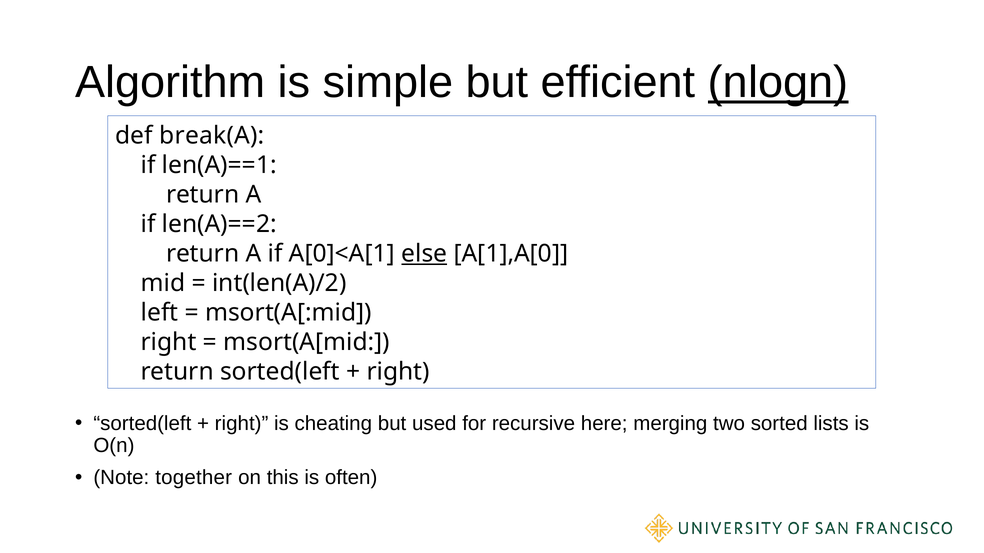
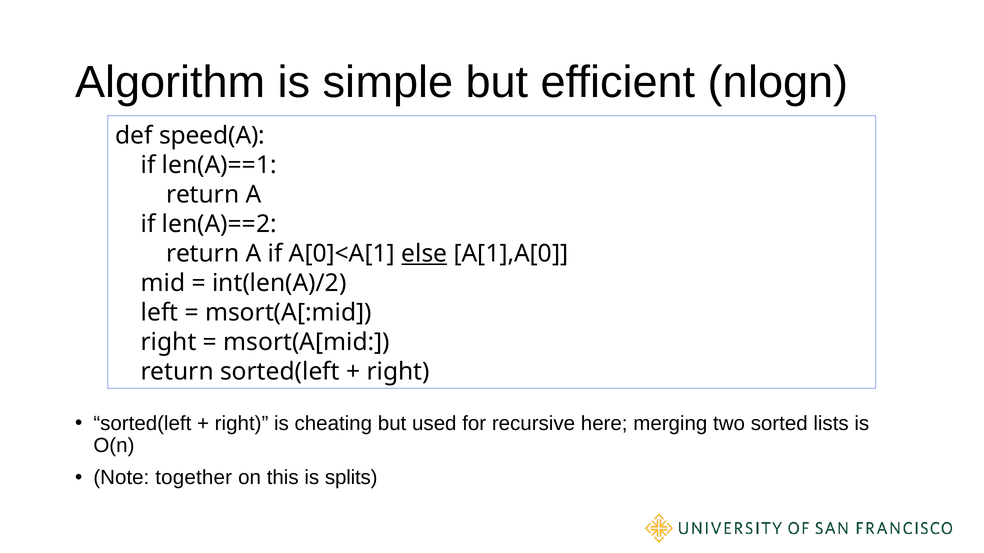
nlogn underline: present -> none (778, 83)
break(A: break(A -> speed(A (212, 136)
often: often -> splits (351, 478)
